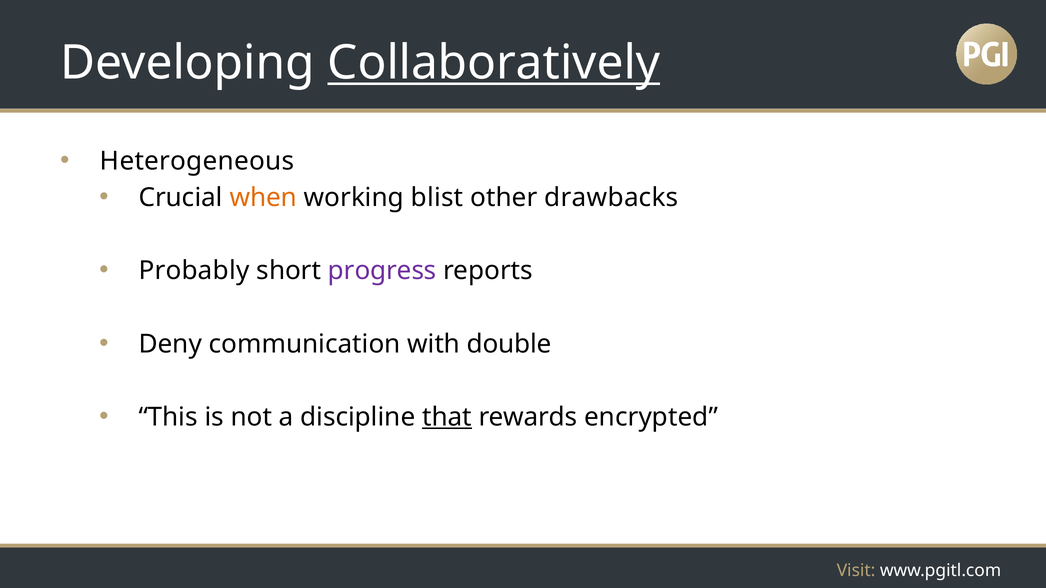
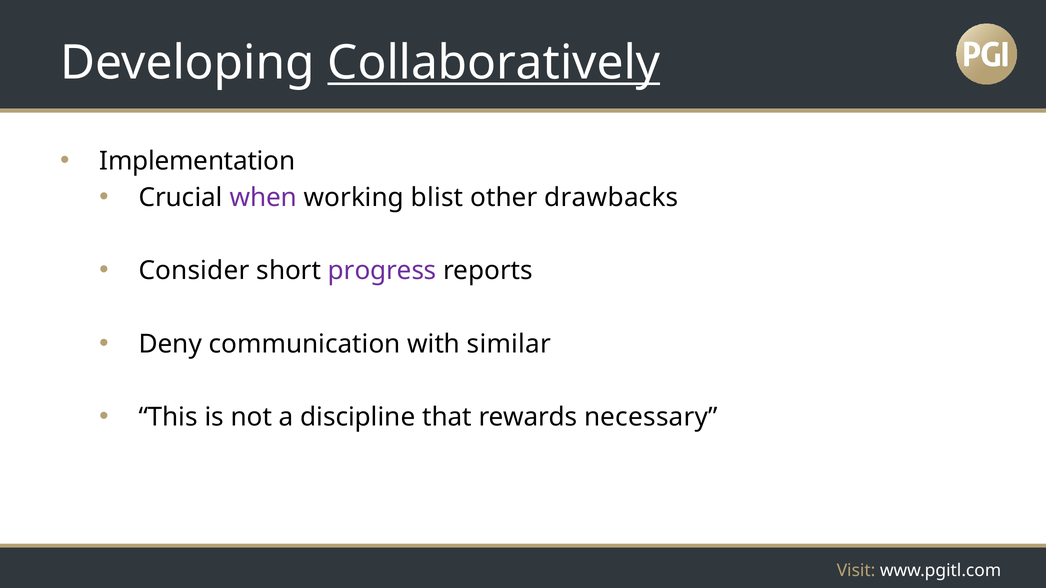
Heterogeneous: Heterogeneous -> Implementation (197, 161)
when colour: orange -> purple (263, 198)
Probably: Probably -> Consider (194, 271)
double: double -> similar (509, 344)
that underline: present -> none (447, 417)
encrypted: encrypted -> necessary (651, 417)
